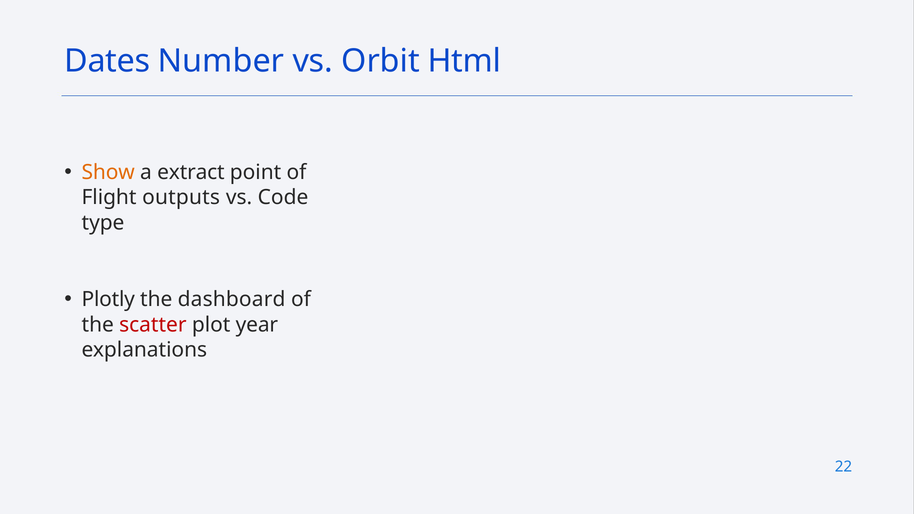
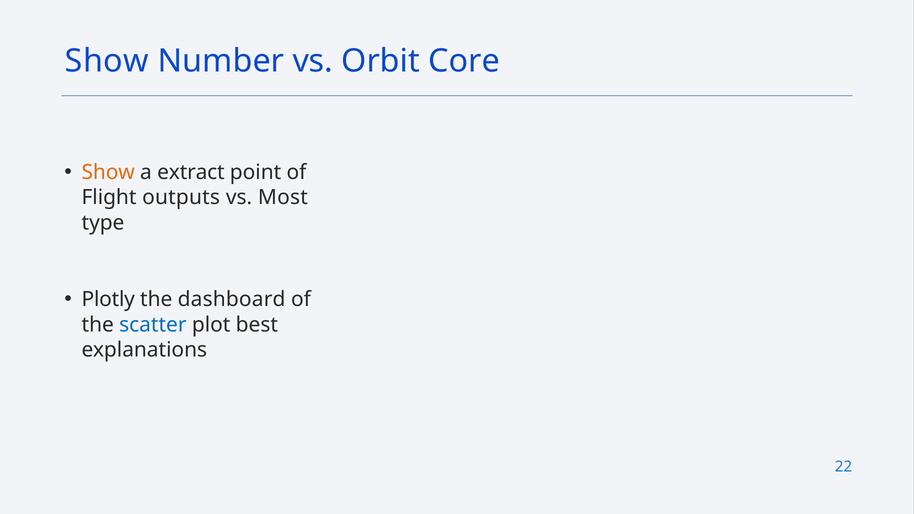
Dates: Dates -> Show (107, 61)
Html: Html -> Core (464, 61)
Code: Code -> Most (283, 198)
scatter colour: red -> blue (153, 325)
year: year -> best (257, 325)
